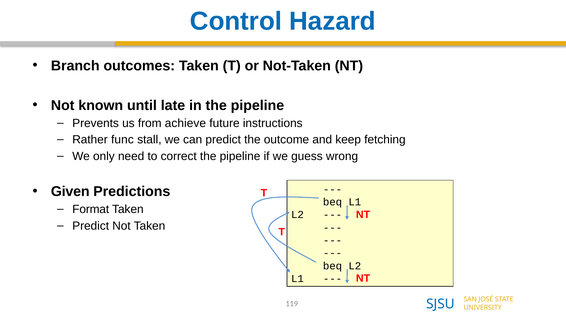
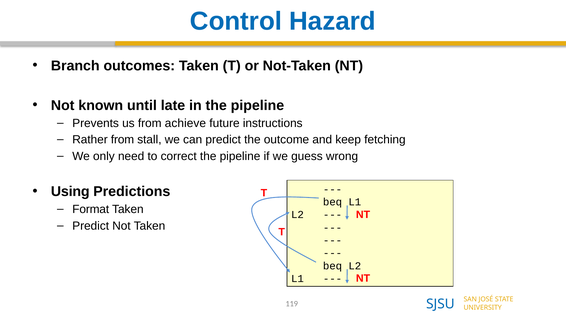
Rather func: func -> from (123, 139)
Given: Given -> Using (70, 191)
